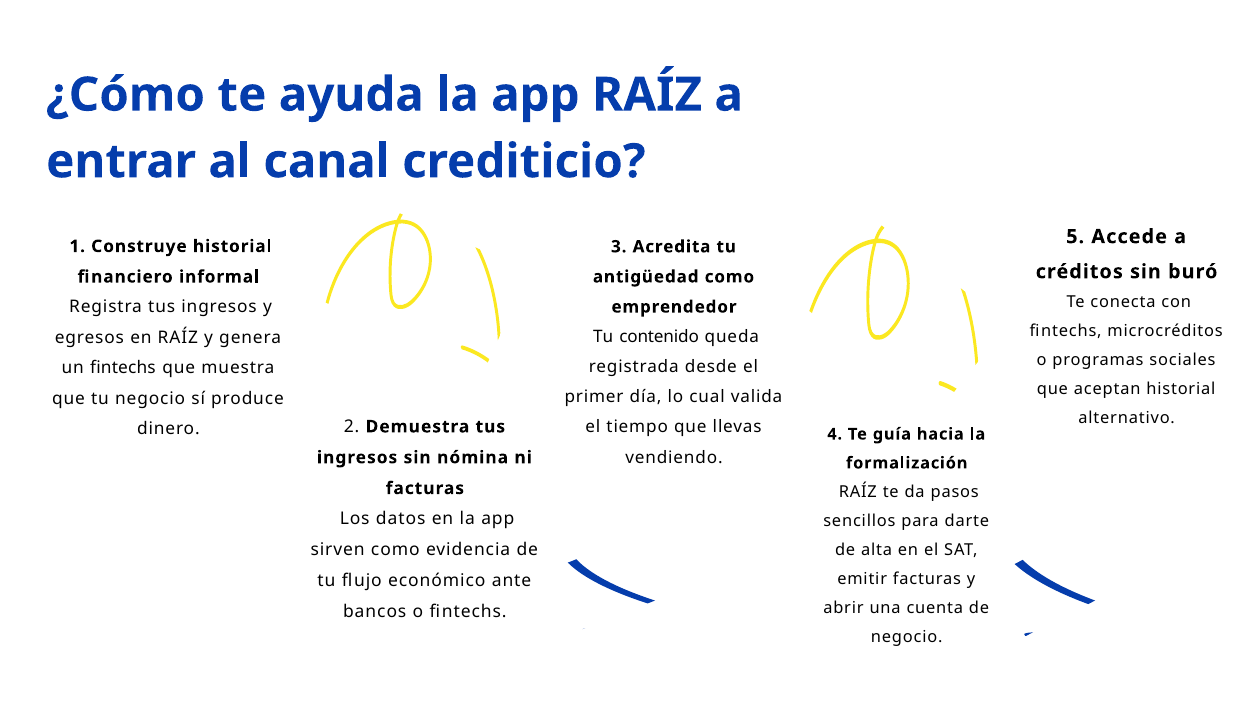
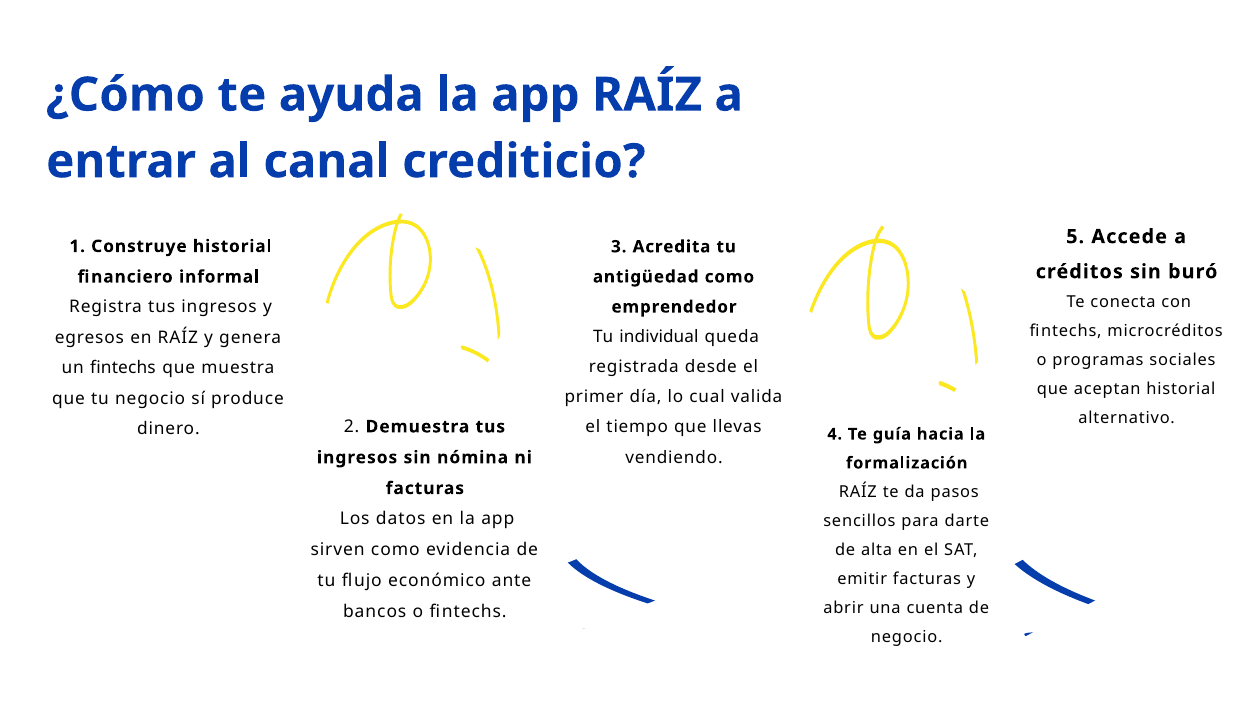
contenido: contenido -> individual (659, 337)
